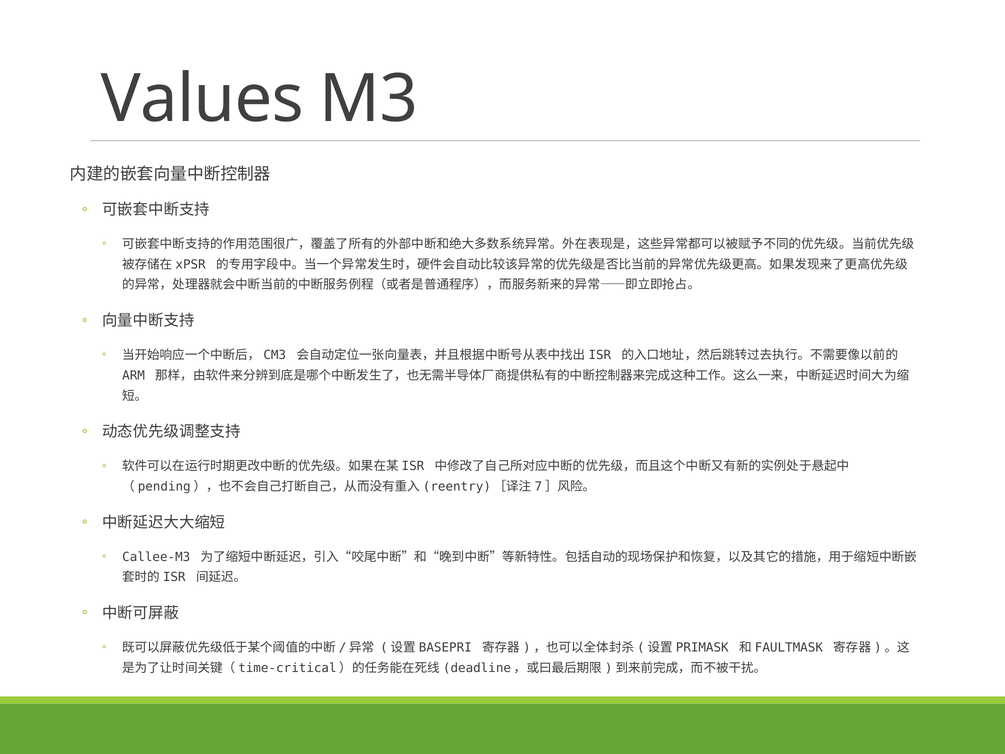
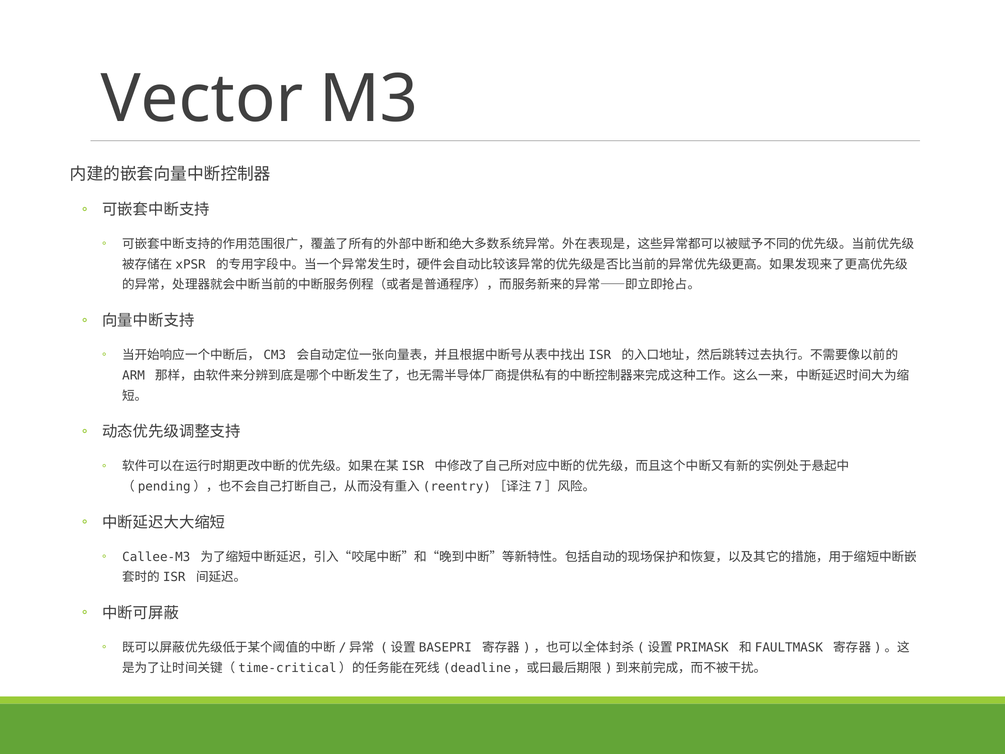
Values: Values -> Vector (202, 99)
